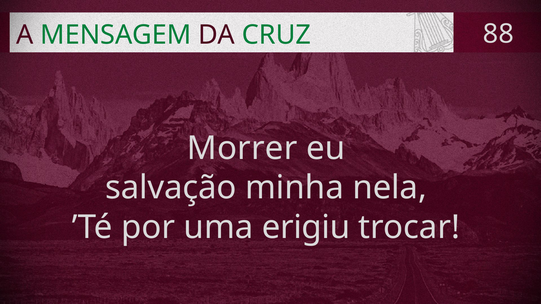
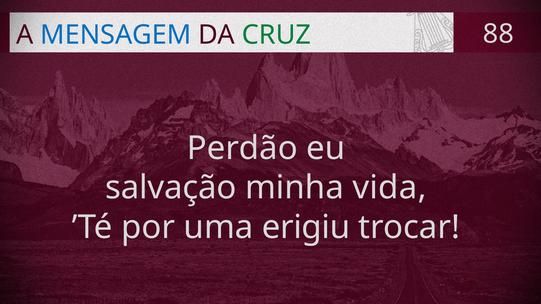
MENSAGEM colour: green -> blue (116, 35)
Morrer: Morrer -> Perdão (242, 148)
nela: nela -> vida (390, 188)
